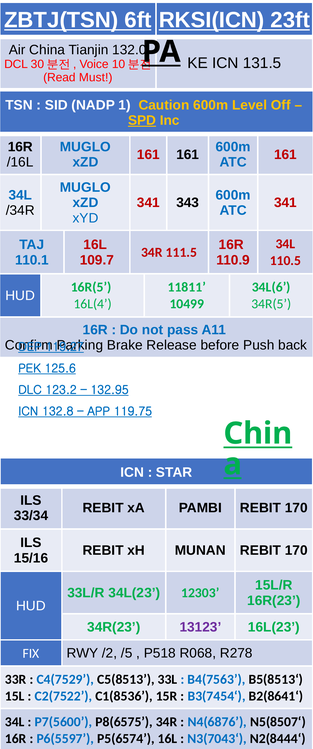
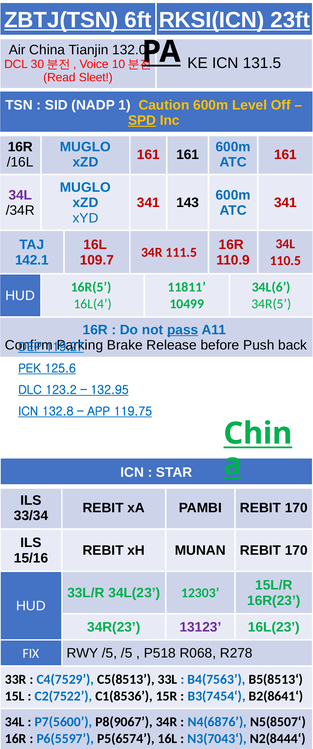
Must: Must -> Sleet (96, 77)
34L colour: blue -> purple (20, 195)
343: 343 -> 143 (188, 203)
110.1: 110.1 -> 142.1 (32, 260)
pass underline: none -> present (183, 330)
RWY /2: /2 -> /5 (109, 653)
P8(6575: P8(6575 -> P8(9067 (124, 722)
